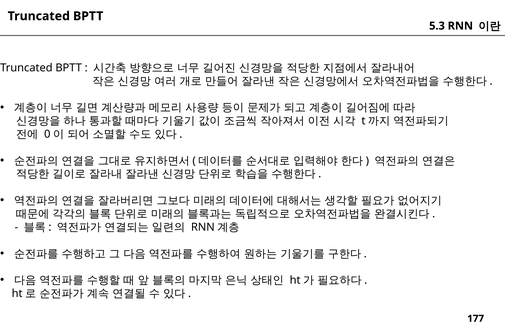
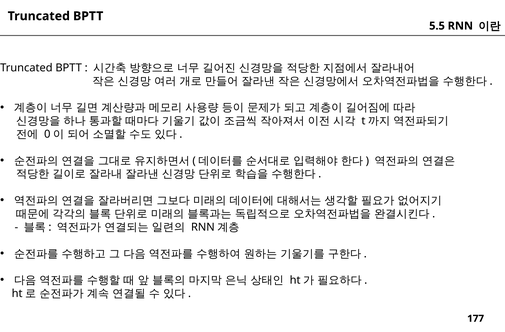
5.3: 5.3 -> 5.5 (437, 26)
